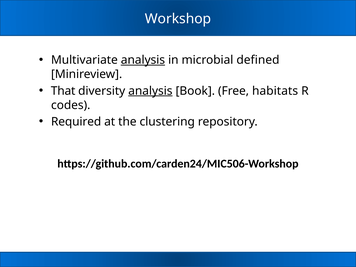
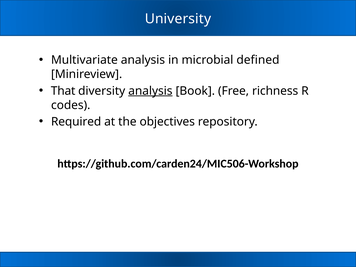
Workshop: Workshop -> University (178, 19)
analysis underline: present -> none (143, 60)
habitats: habitats -> richness (275, 91)
clustering: clustering -> objectives (167, 122)
